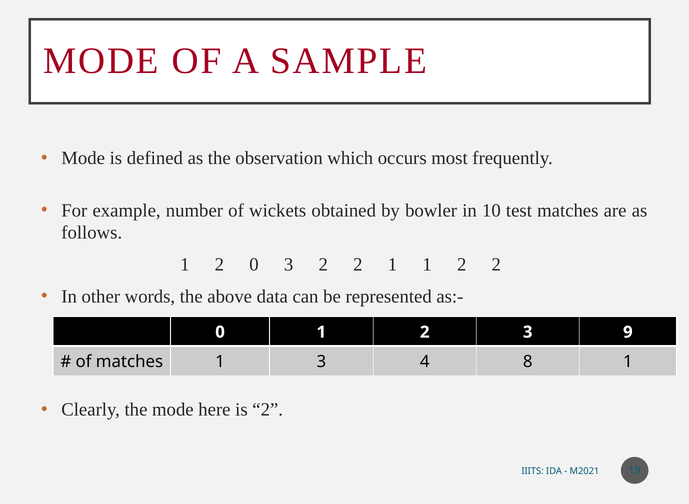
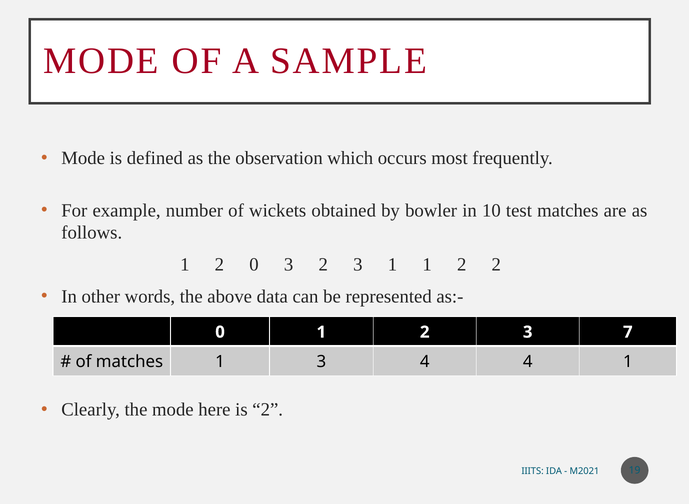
3 2 2: 2 -> 3 (358, 265)
9: 9 -> 7 (628, 333)
4 8: 8 -> 4 (528, 362)
